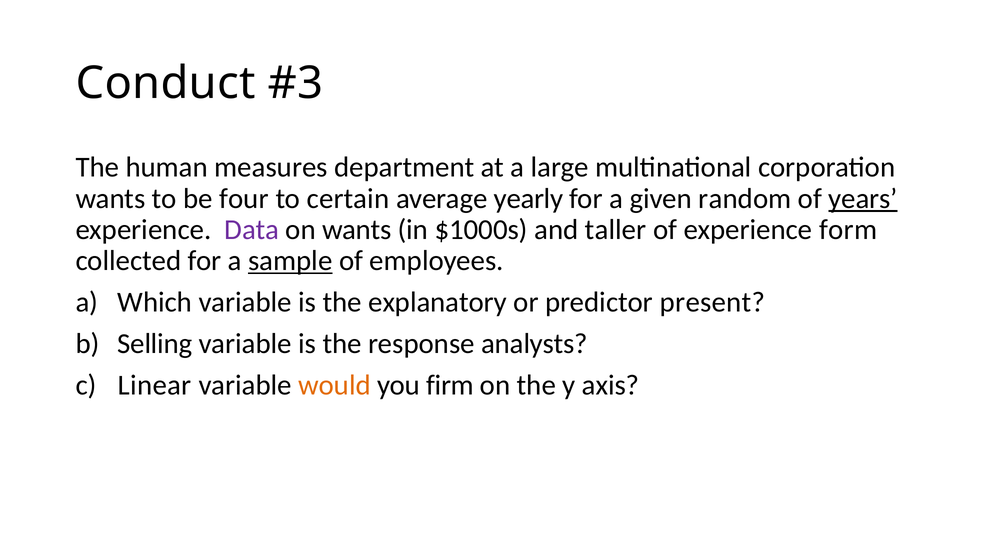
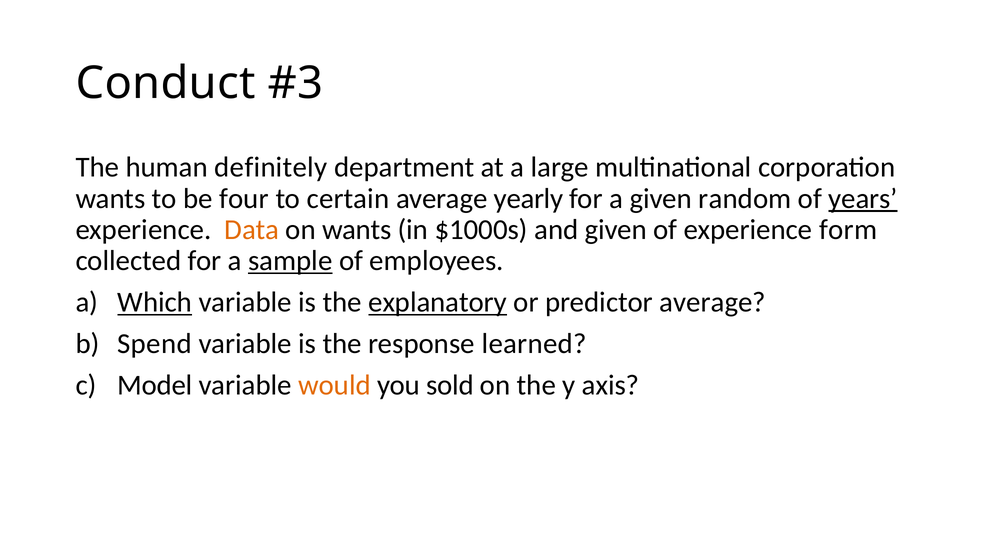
measures: measures -> definitely (271, 167)
Data colour: purple -> orange (252, 230)
and taller: taller -> given (616, 230)
Which underline: none -> present (155, 302)
explanatory underline: none -> present (438, 302)
predictor present: present -> average (713, 302)
Selling: Selling -> Spend (155, 344)
analysts: analysts -> learned (534, 344)
Linear: Linear -> Model (155, 385)
firm: firm -> sold (450, 385)
